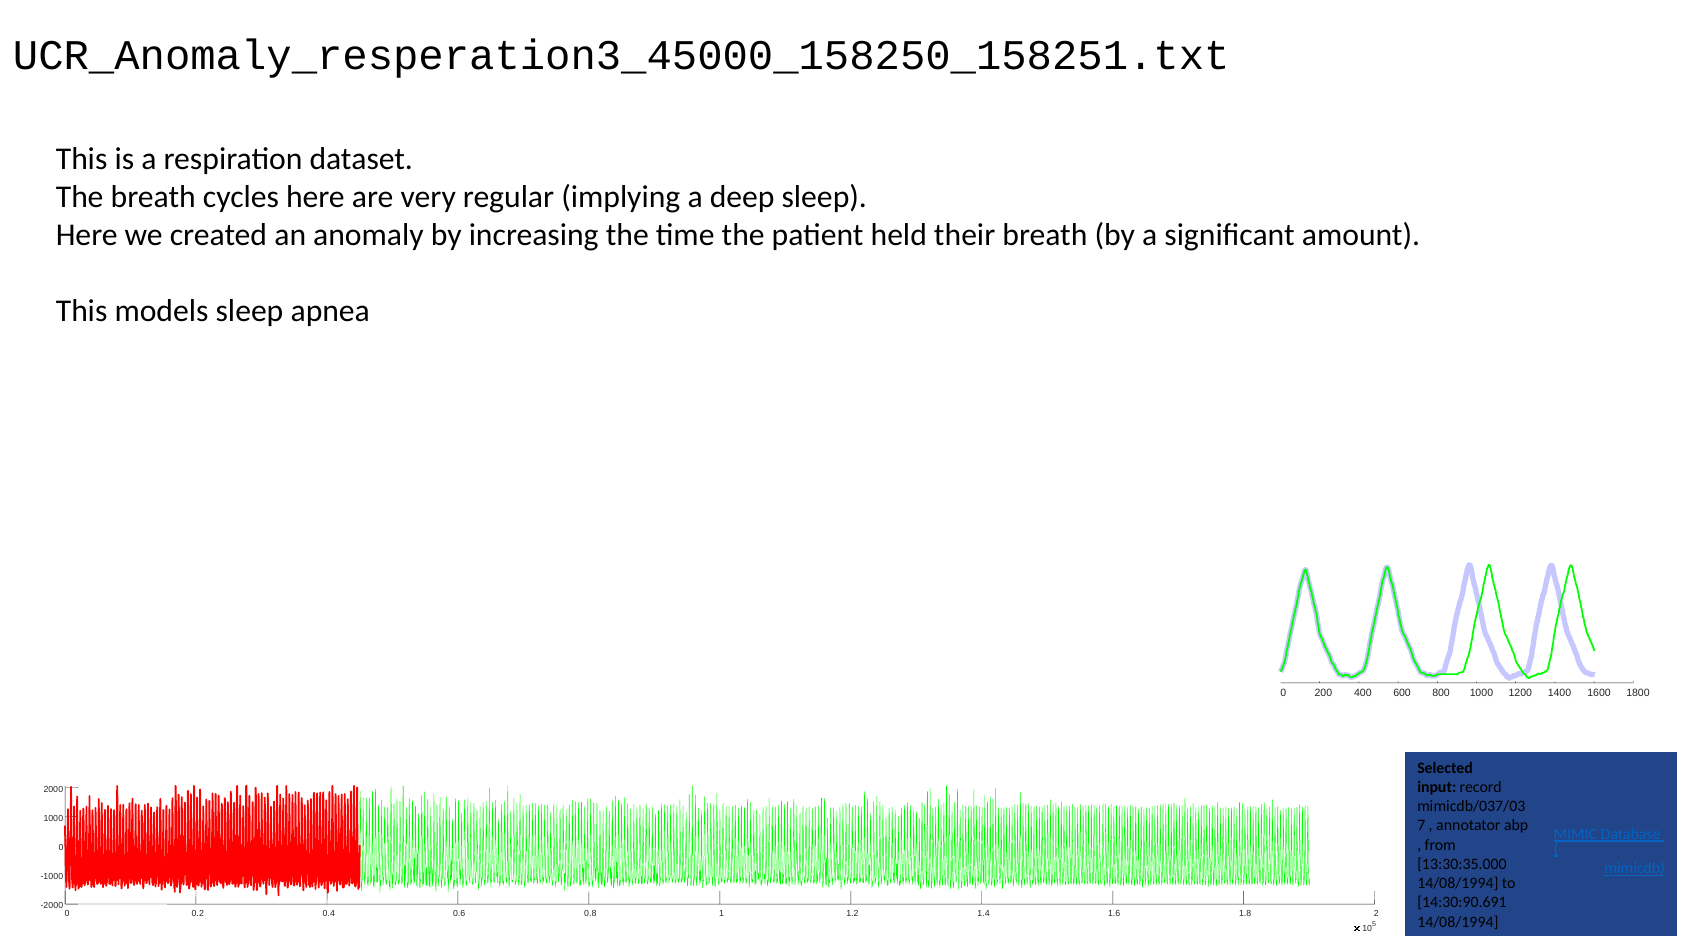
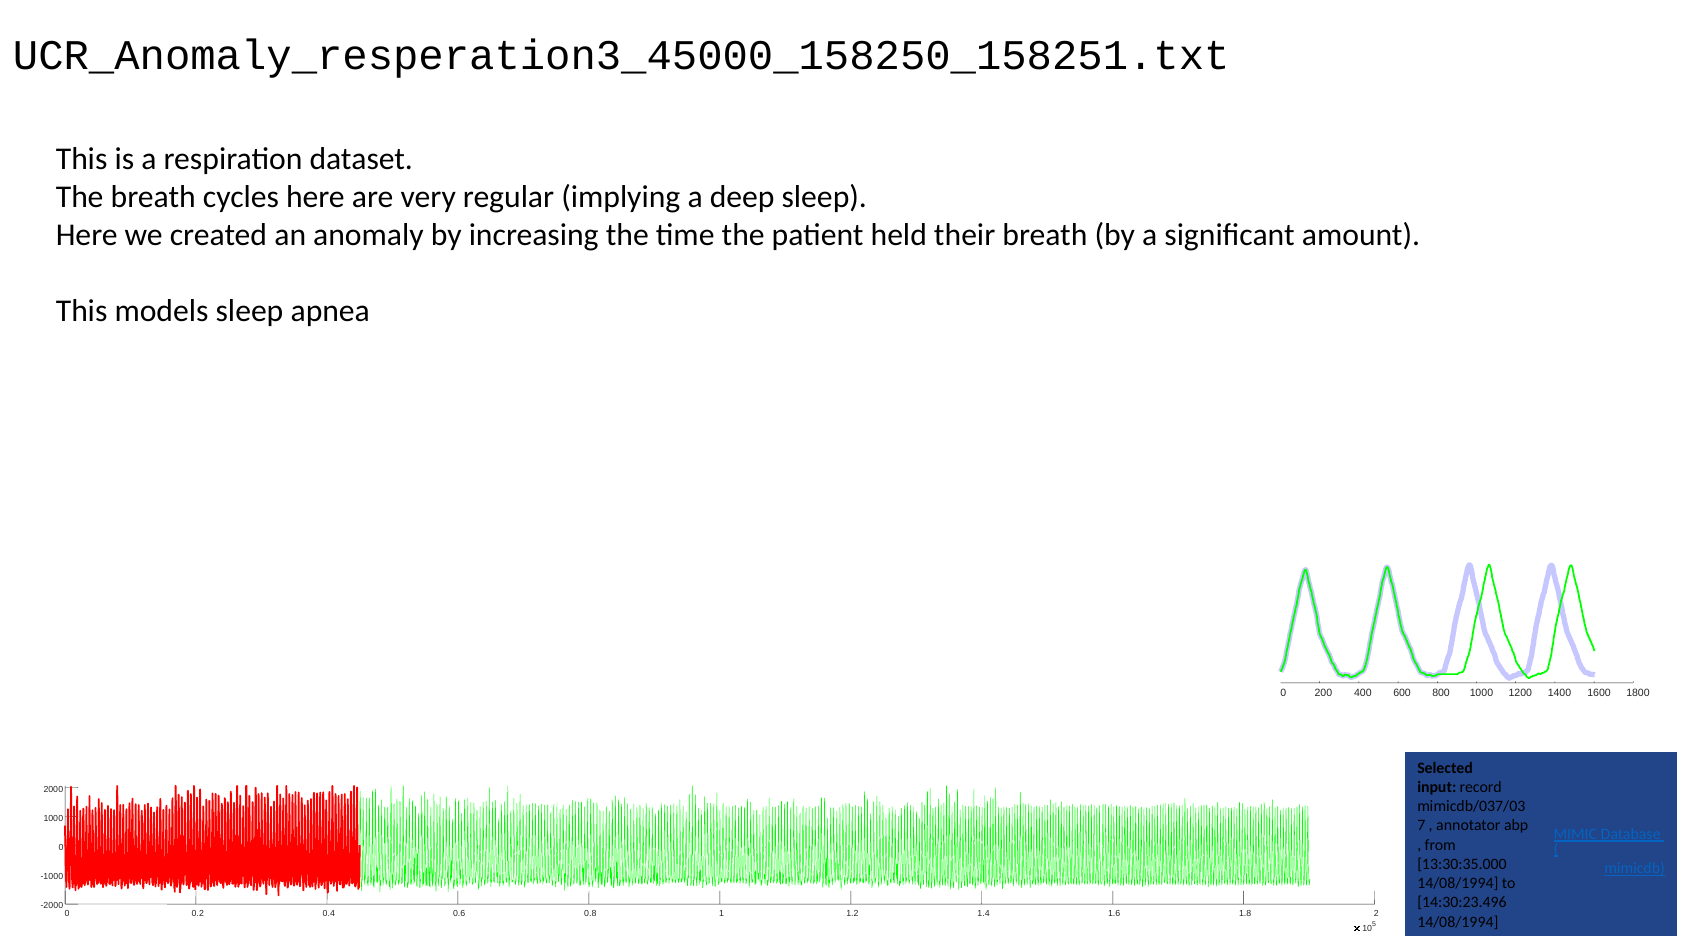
14:30:90.691: 14:30:90.691 -> 14:30:23.496 (1462, 903)
